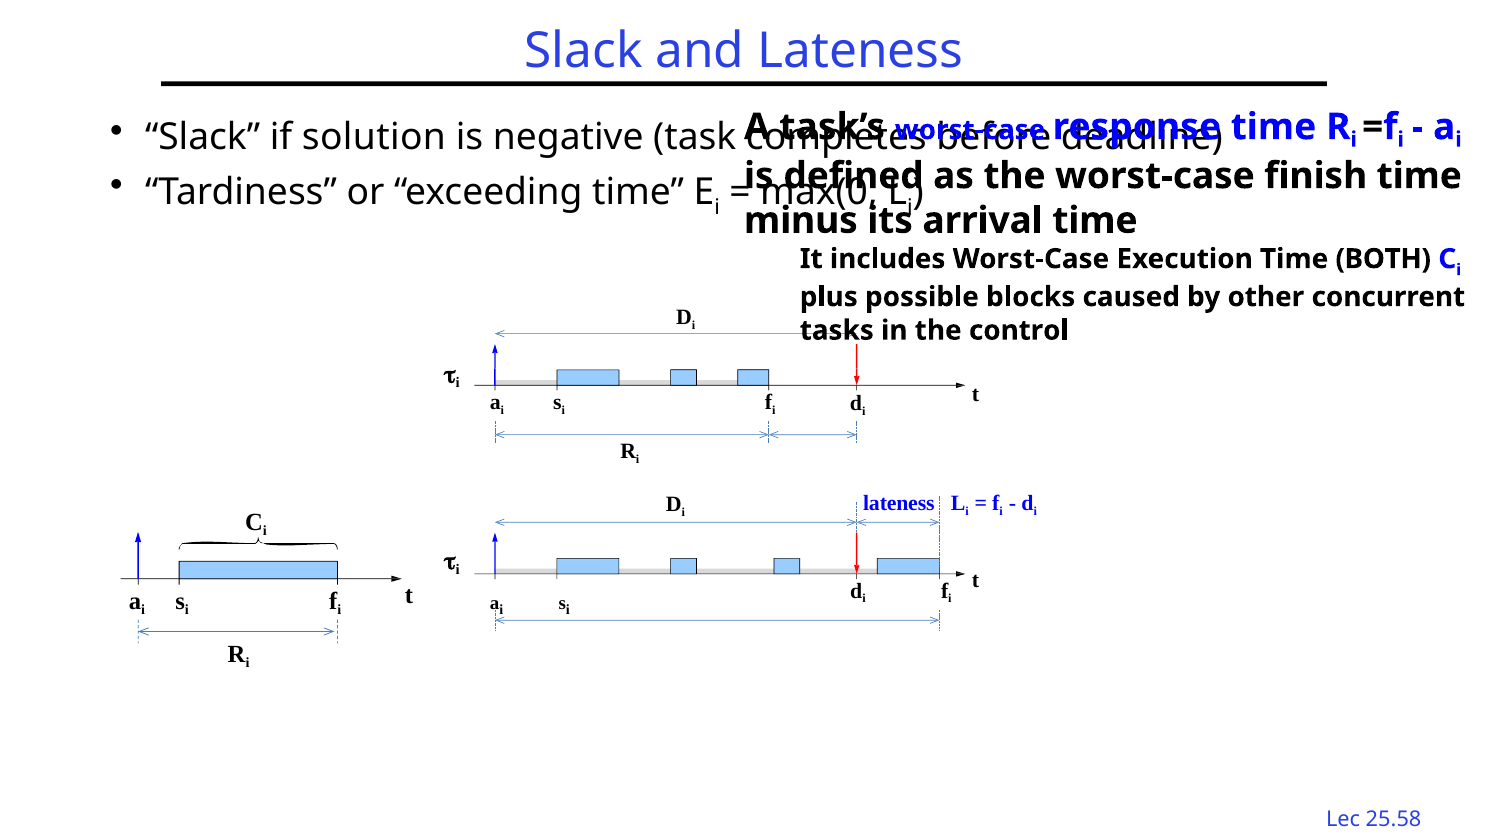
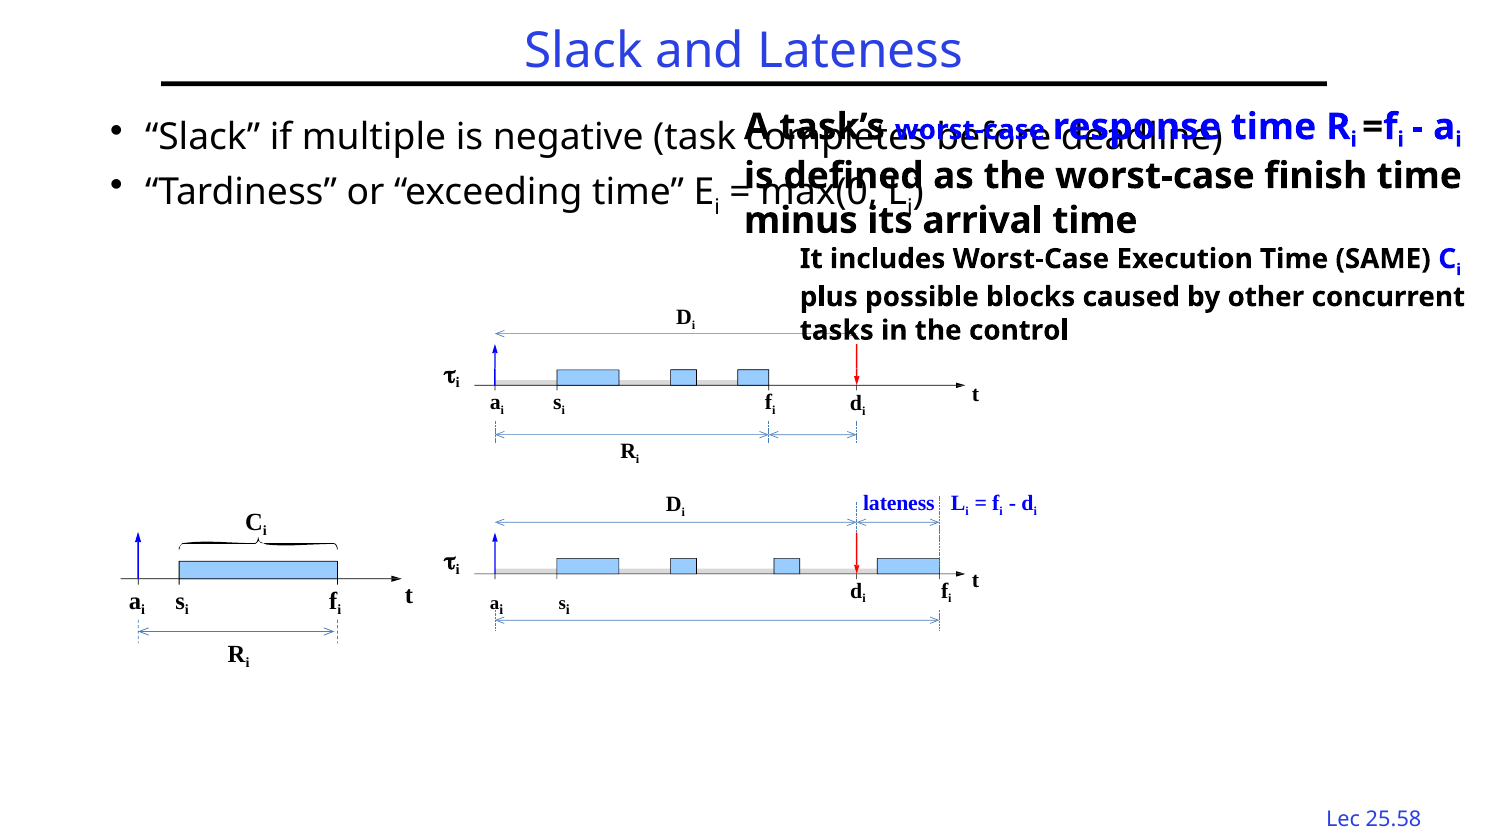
solution: solution -> multiple (374, 137)
BOTH: BOTH -> SAME (1383, 259)
